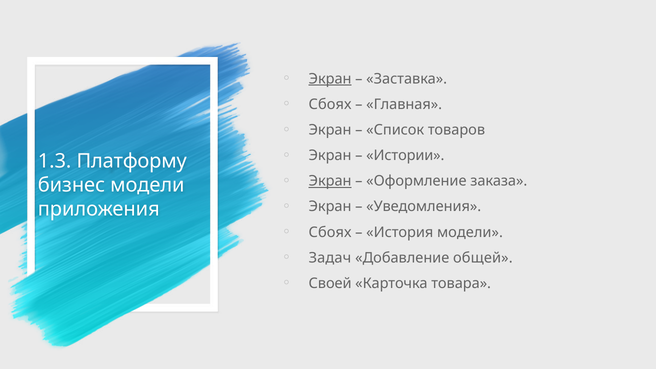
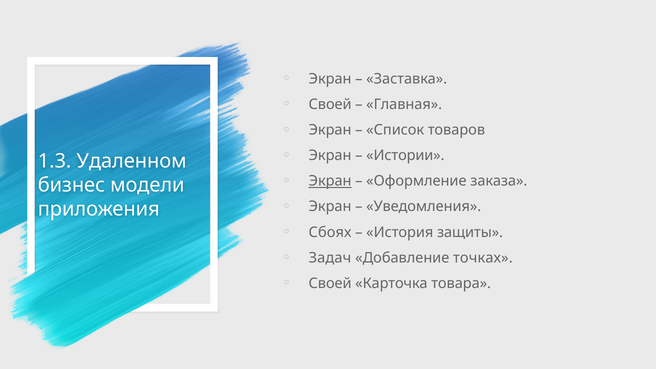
Экран underline: present -> none (330, 79)
Сбоях: Сбоях -> Своей (330, 104)
Платформу: Платформу -> Удаленном (132, 161)
История модели: модели -> защиты (470, 232)
общей: общей -> точках (483, 258)
